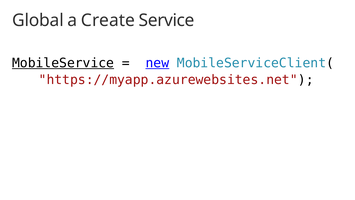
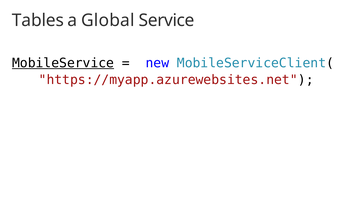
Global: Global -> Tables (38, 20)
Create: Create -> Global (108, 20)
new underline: present -> none (157, 63)
